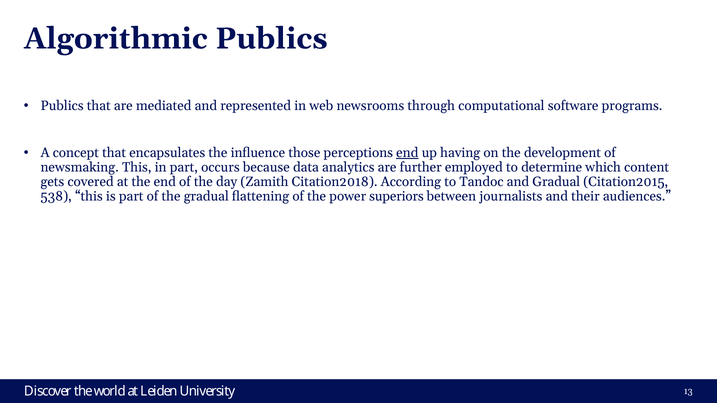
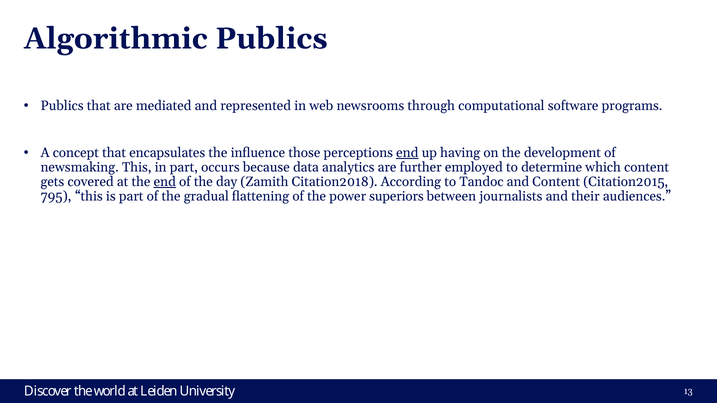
end underline: none -> present (165, 182)
and Gradual: Gradual -> Content (556, 182)
538: 538 -> 795 (56, 196)
